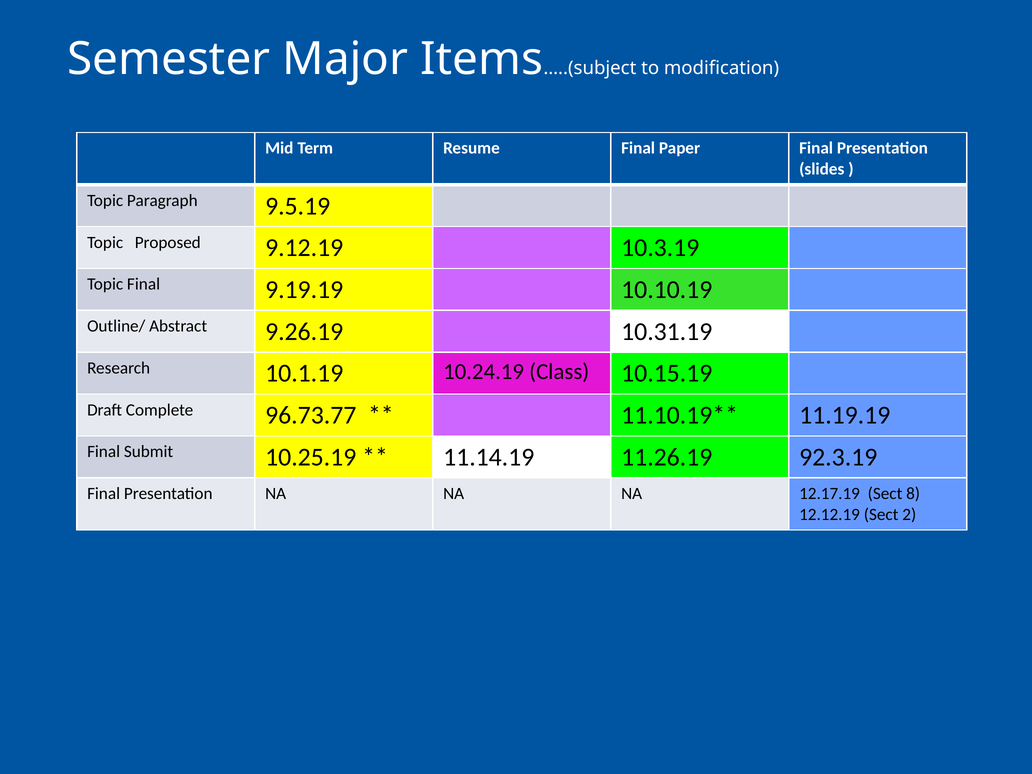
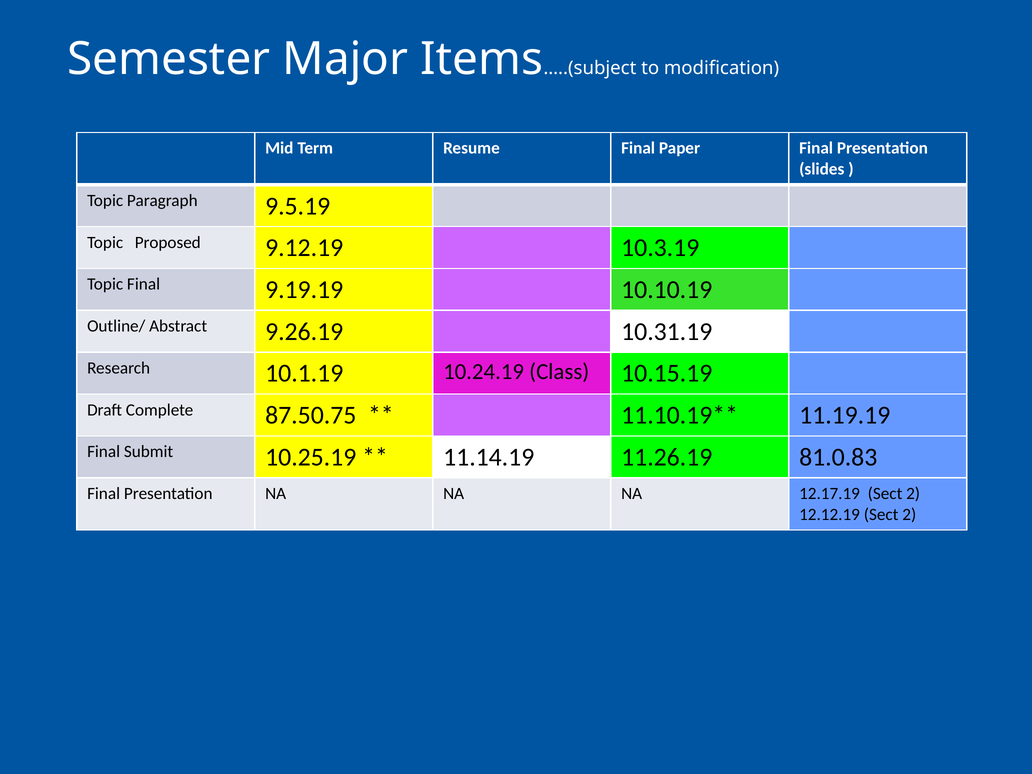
96.73.77: 96.73.77 -> 87.50.75 (311, 415)
92.3.19: 92.3.19 -> 81.0.83 (838, 457)
12.17.19 Sect 8: 8 -> 2 (913, 494)
